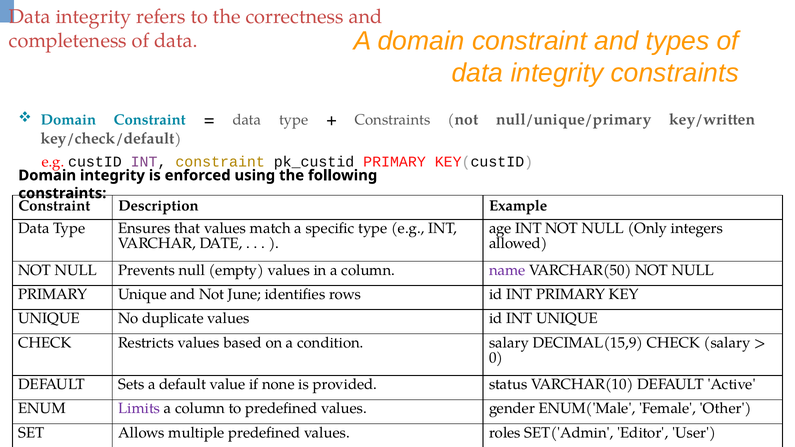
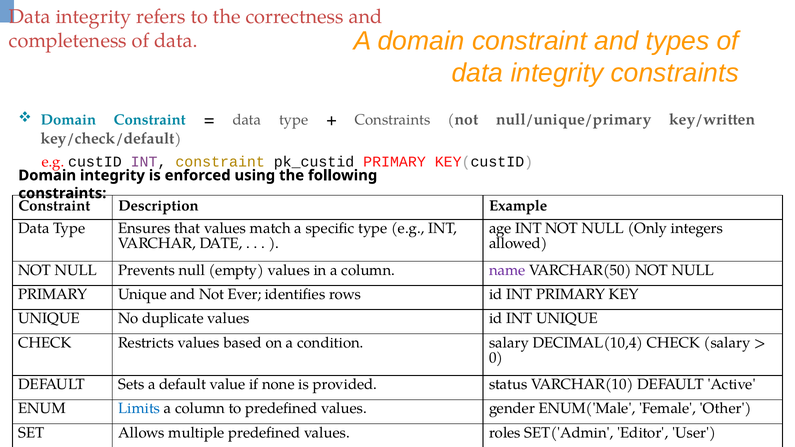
June: June -> Ever (244, 294)
DECIMAL(15,9: DECIMAL(15,9 -> DECIMAL(10,4 (588, 343)
Limits colour: purple -> blue (139, 409)
